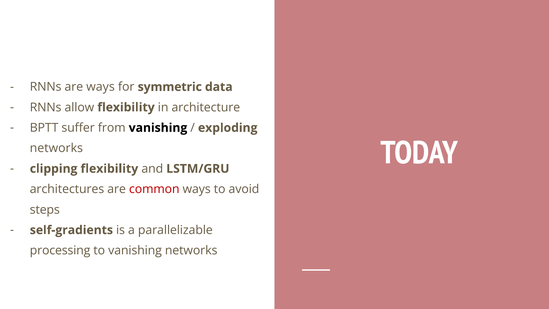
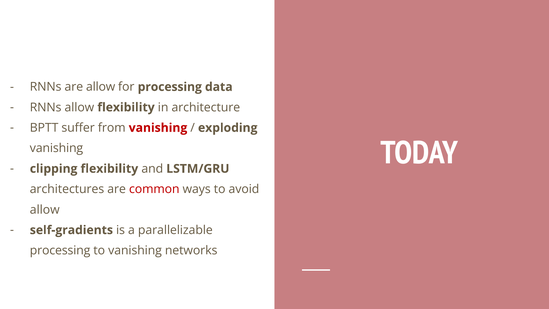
are ways: ways -> allow (101, 87)
for symmetric: symmetric -> processing (170, 87)
vanishing colour: black -> red (158, 128)
networks: networks -> vanishing (56, 148)
steps: steps -> allow (45, 210)
